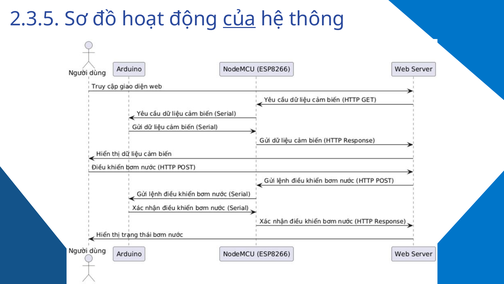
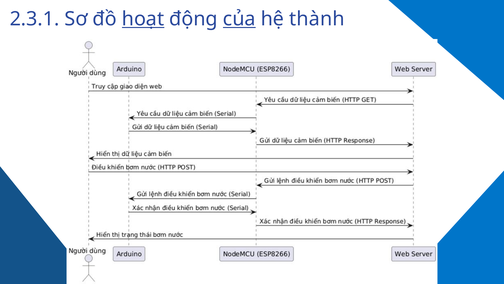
2.3.5: 2.3.5 -> 2.3.1 (35, 19)
hoạt underline: none -> present (143, 19)
thông: thông -> thành (317, 19)
